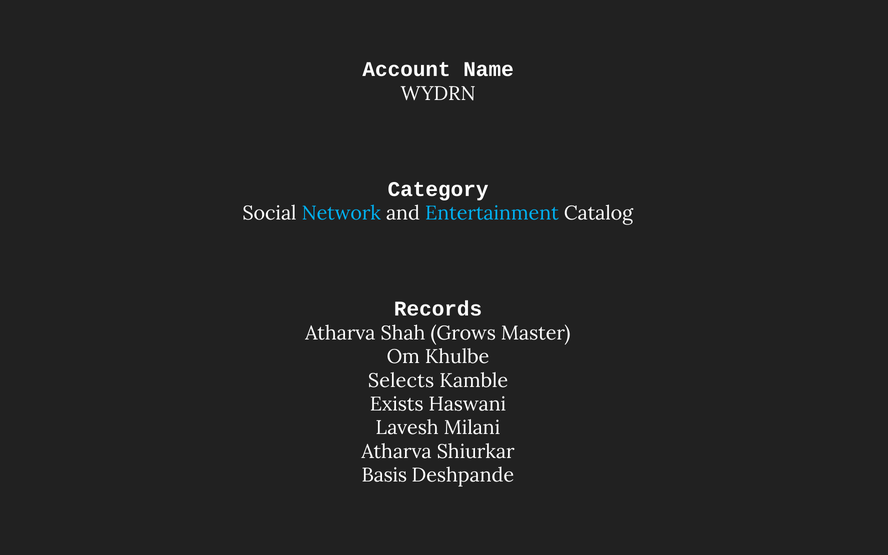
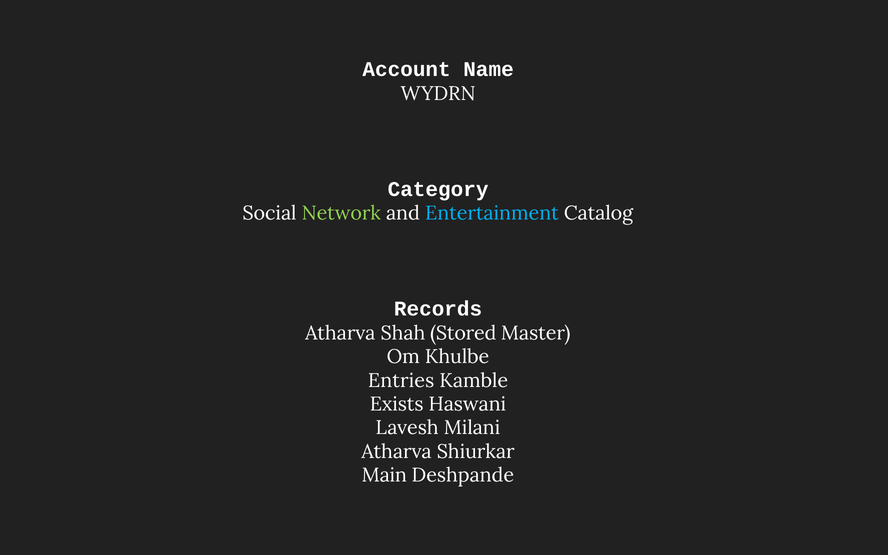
Network colour: light blue -> light green (341, 213)
Grows: Grows -> Stored (463, 333)
Selects: Selects -> Entries (401, 381)
Basis: Basis -> Main (384, 475)
